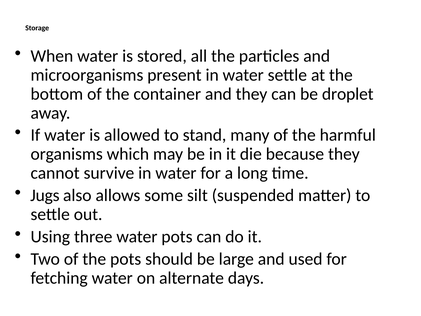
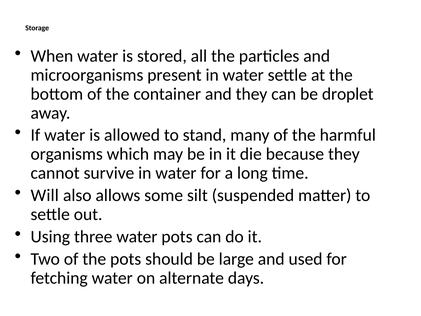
Jugs: Jugs -> Will (45, 195)
